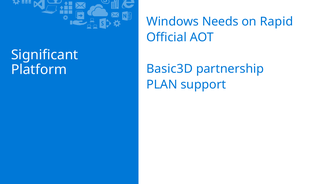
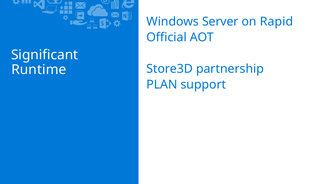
Needs: Needs -> Server (220, 22)
Basic3D: Basic3D -> Store3D (170, 69)
Platform: Platform -> Runtime (39, 70)
